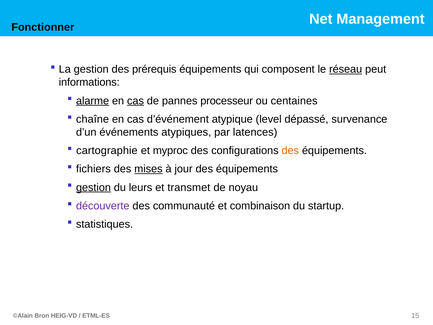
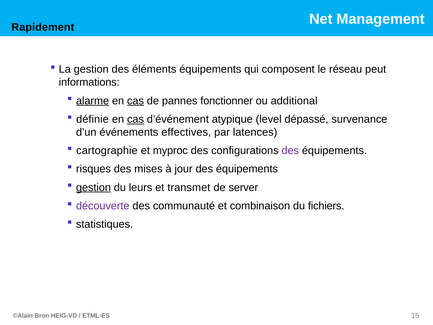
Fonctionner: Fonctionner -> Rapidement (43, 27)
prérequis: prérequis -> éléments (154, 69)
réseau underline: present -> none (346, 69)
processeur: processeur -> fonctionner (227, 101)
centaines: centaines -> additional (294, 101)
chaîne: chaîne -> définie (92, 119)
cas underline: none -> present (135, 119)
atypiques: atypiques -> effectives (186, 132)
des colour: orange -> purple (290, 151)
fichiers: fichiers -> risques (93, 169)
mises underline: present -> none (148, 169)
noyau: noyau -> server (243, 187)
startup: startup -> fichiers (326, 206)
